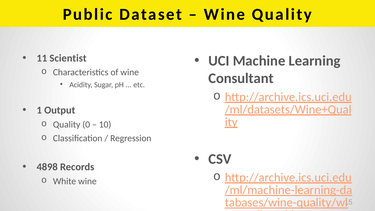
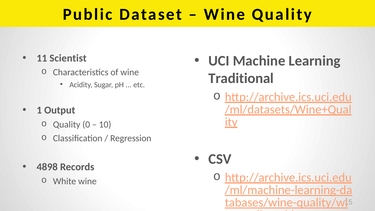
Consultant: Consultant -> Traditional (241, 78)
